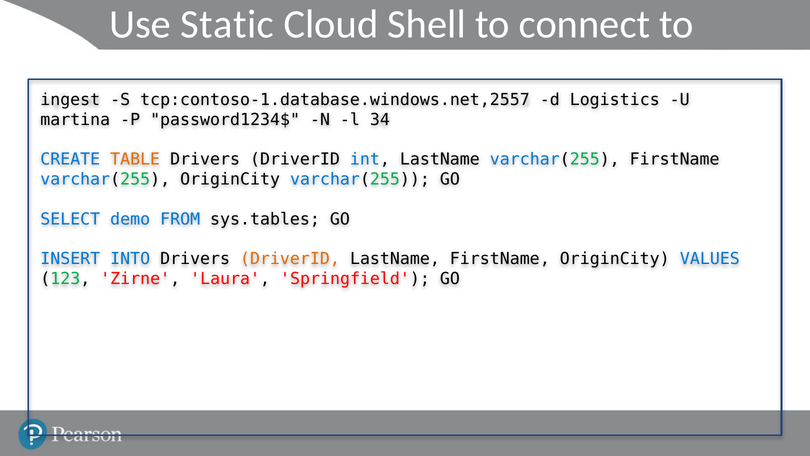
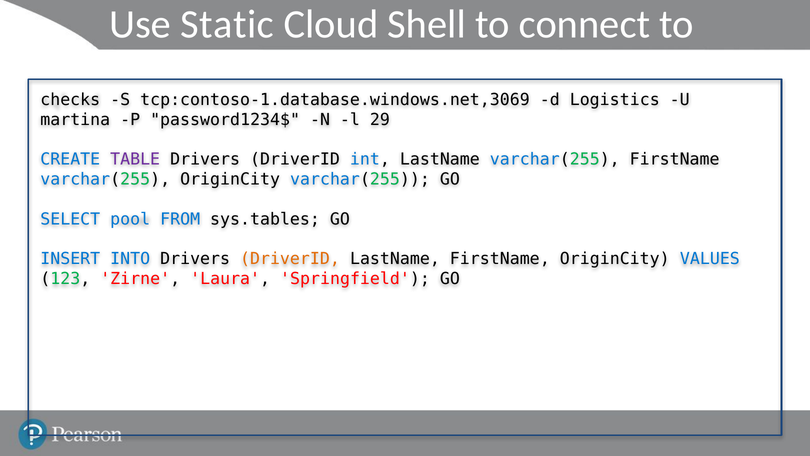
ingest: ingest -> checks (70, 100)
tcp:contoso-1.database.windows.net,2557: tcp:contoso-1.database.windows.net,2557 -> tcp:contoso-1.database.windows.net,3069 (335, 100)
34: 34 -> 29 (380, 120)
TABLE colour: orange -> purple (135, 159)
demo: demo -> pool (130, 219)
